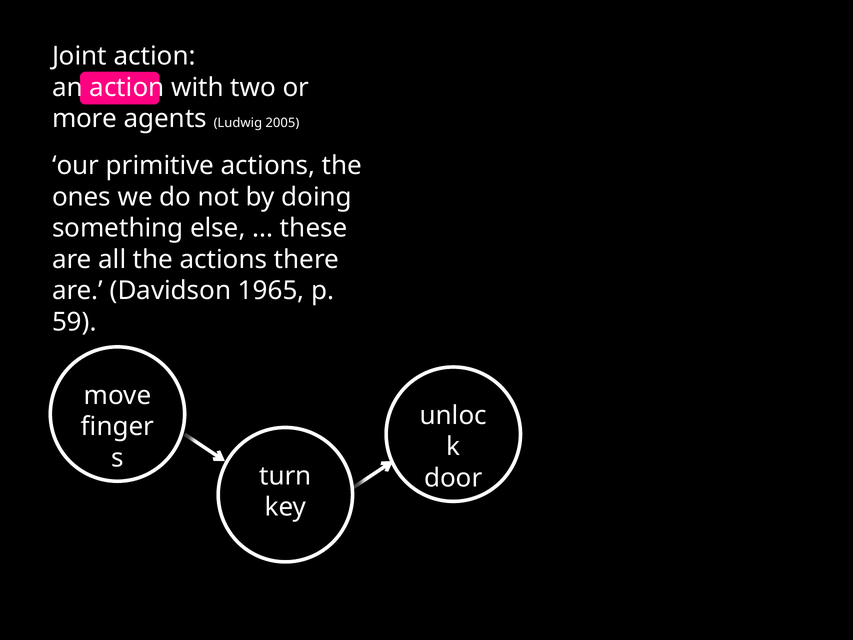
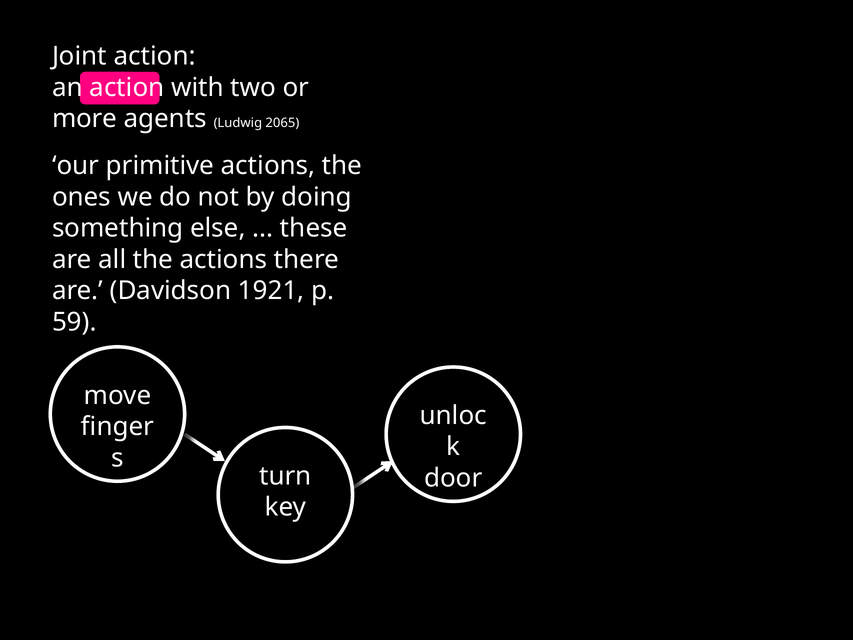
2005: 2005 -> 2065 (282, 123)
1965: 1965 -> 1921 (271, 291)
